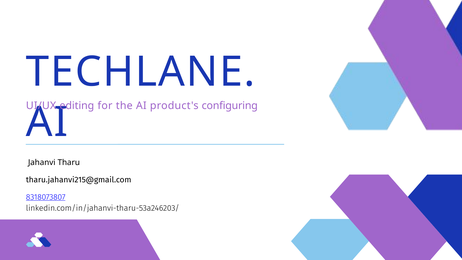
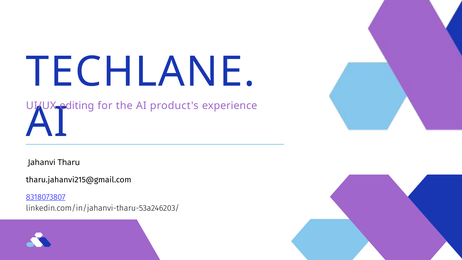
configuring: configuring -> experience (230, 106)
